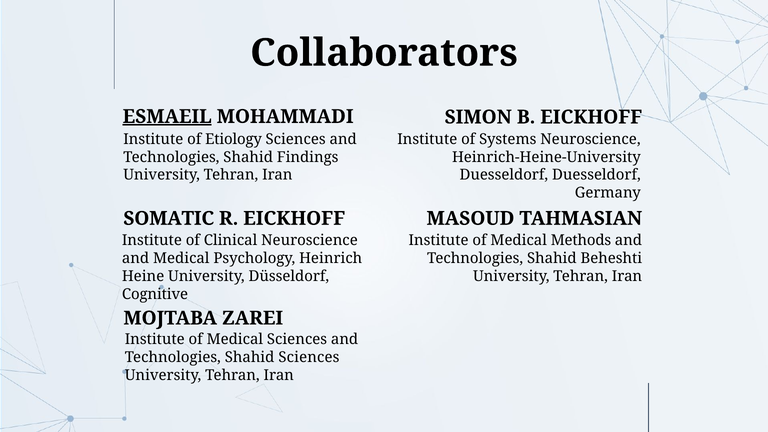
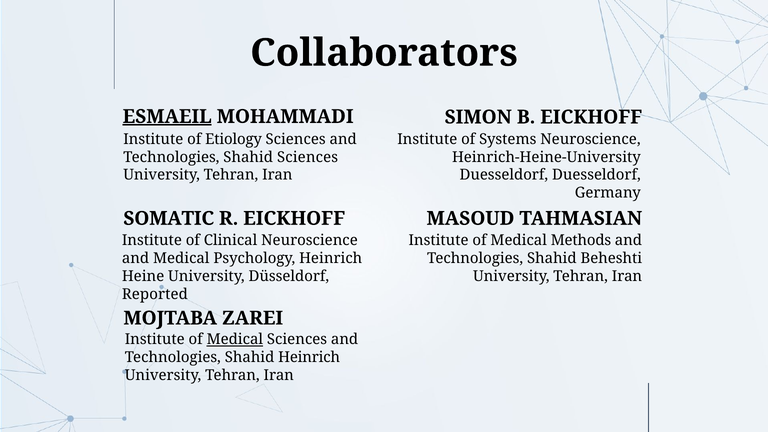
Shahid Findings: Findings -> Sciences (308, 157)
Cognitive: Cognitive -> Reported (155, 294)
Medical underline: none -> present (235, 340)
Shahid Sciences: Sciences -> Heinrich (309, 357)
